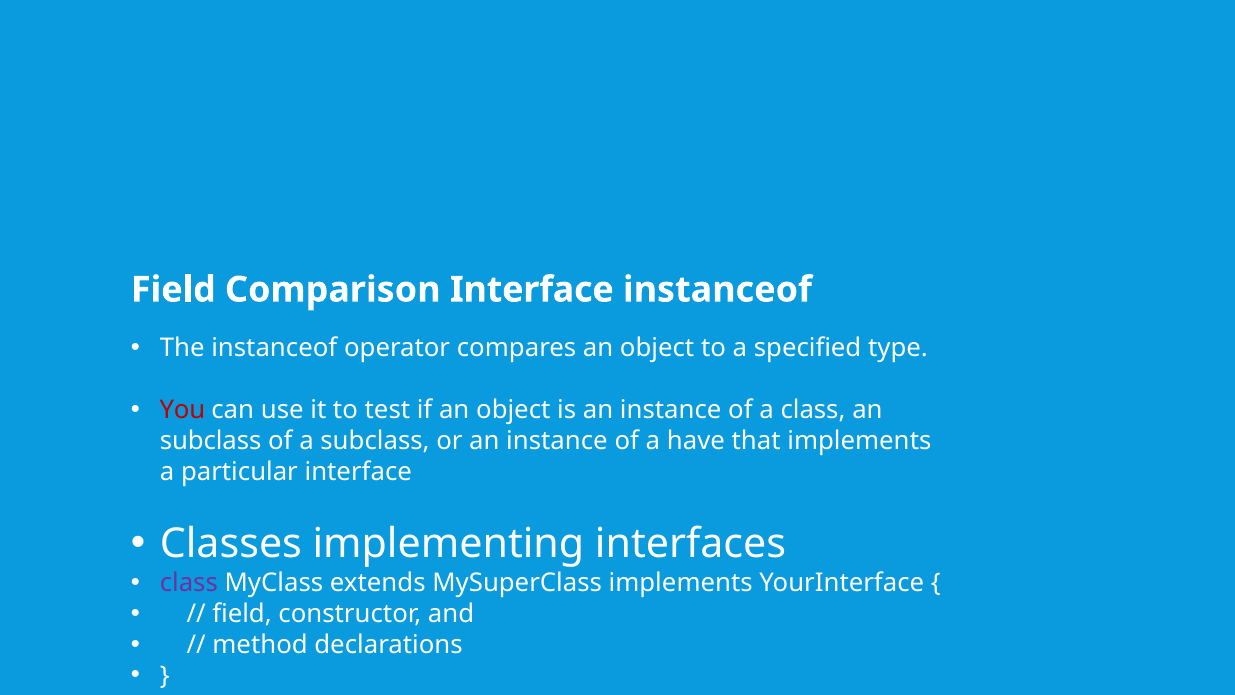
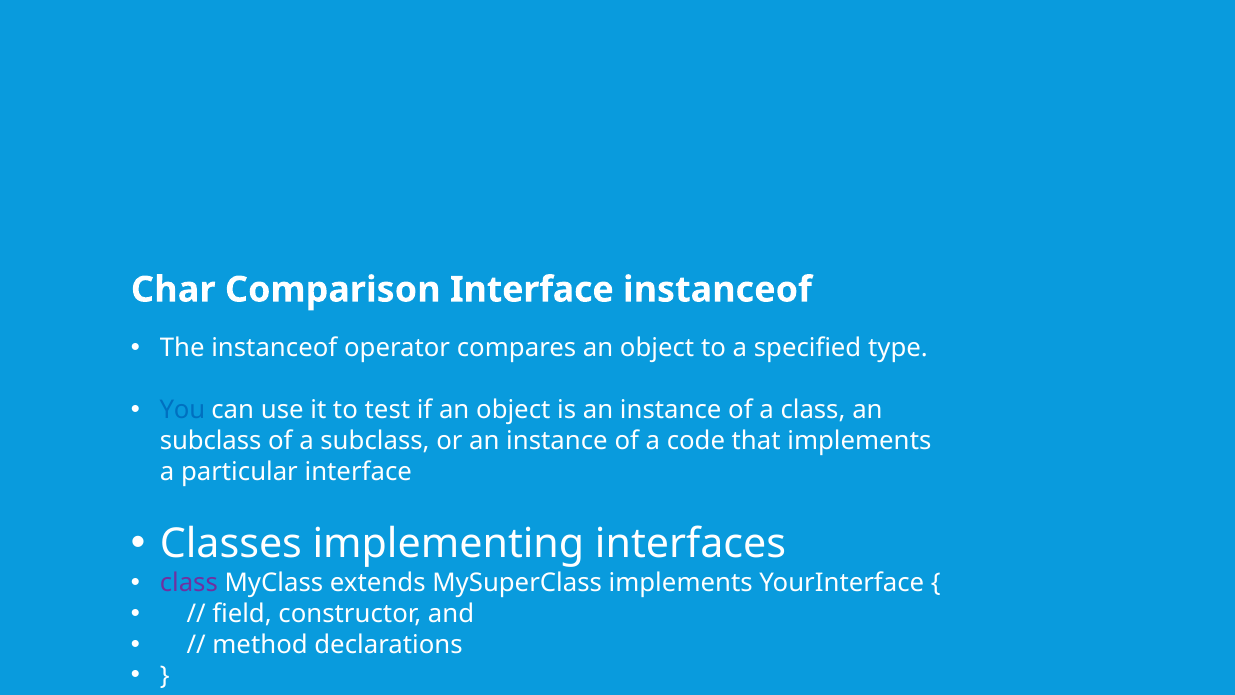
Field: Field -> Char (173, 290)
You colour: red -> blue (182, 410)
have: have -> code (696, 441)
